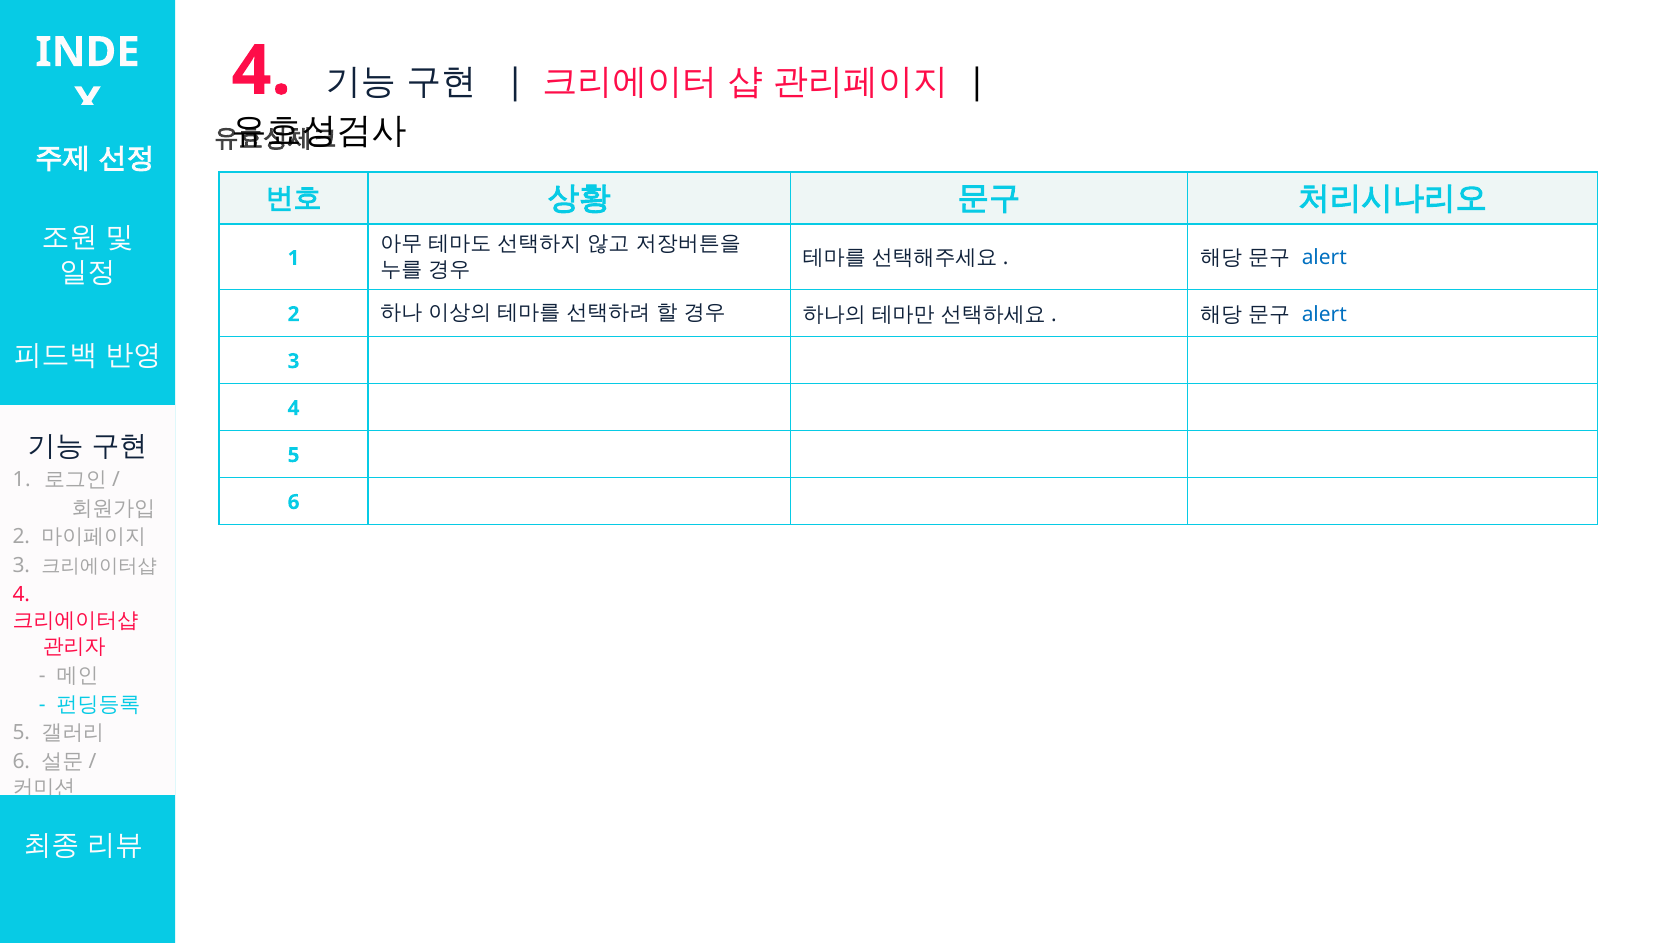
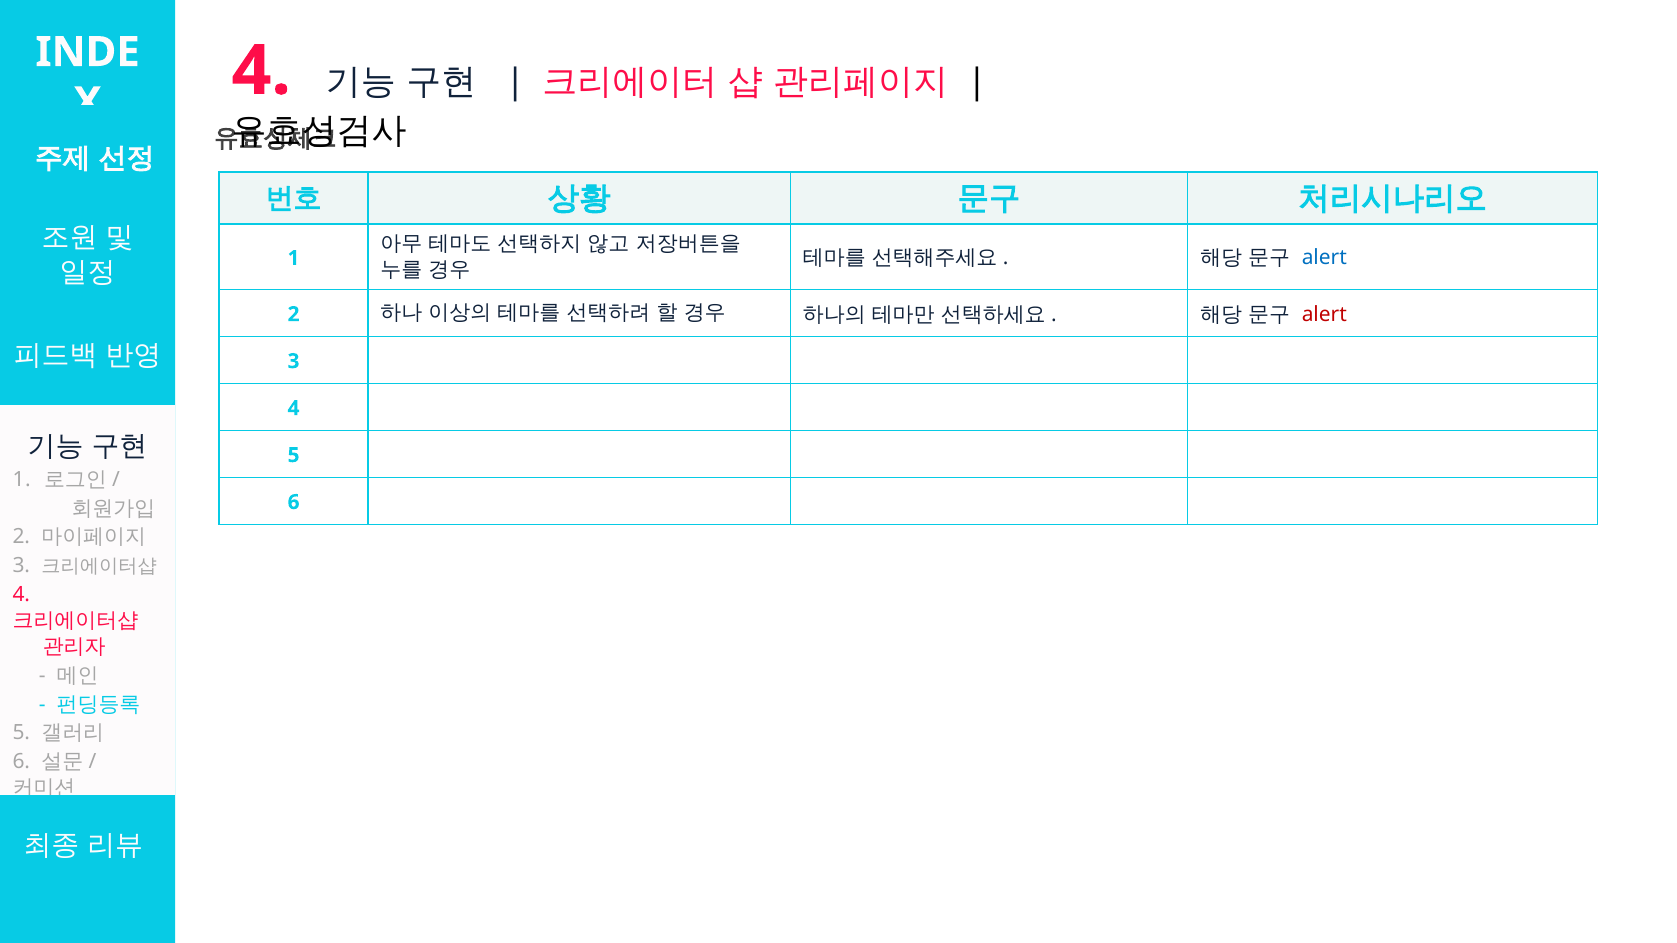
alert colour: blue -> red (1324, 314)
